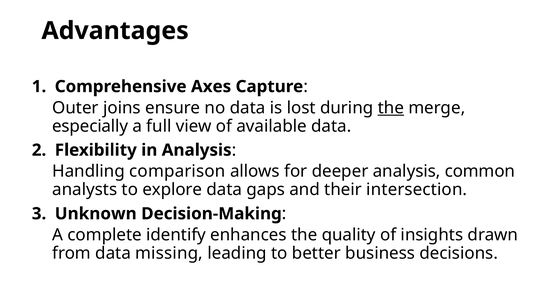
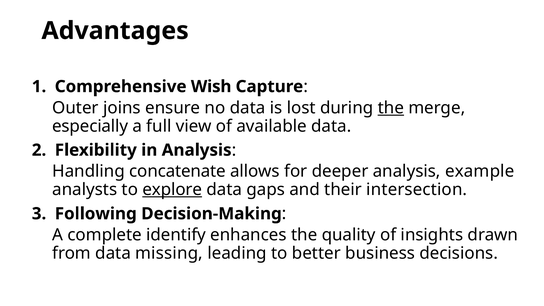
Axes: Axes -> Wish (211, 87)
comparison: comparison -> concatenate (178, 171)
common: common -> example (480, 171)
explore underline: none -> present (172, 190)
Unknown: Unknown -> Following (96, 214)
